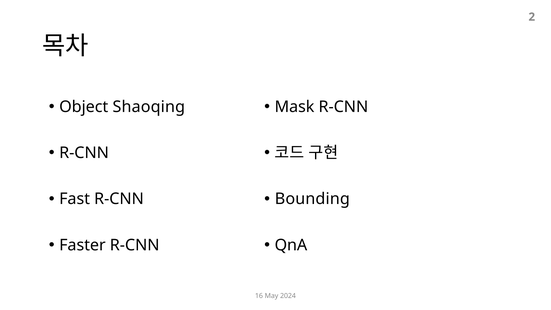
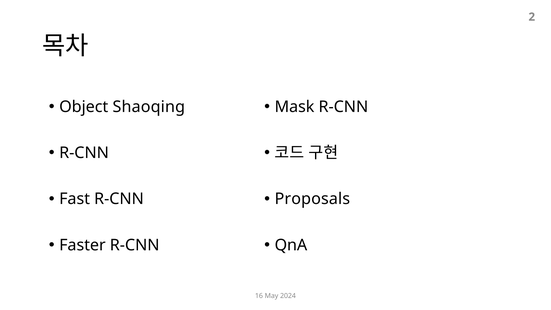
Bounding: Bounding -> Proposals (312, 199)
